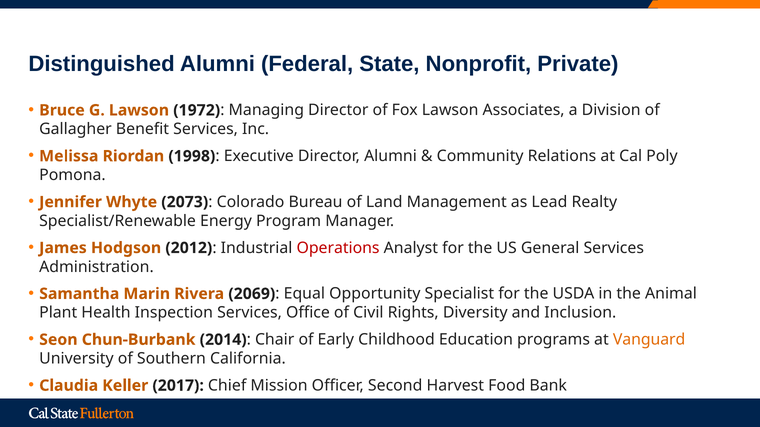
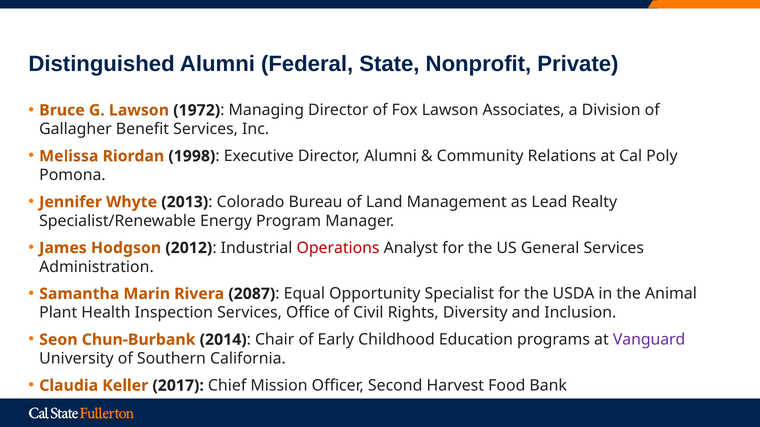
2073: 2073 -> 2013 (185, 202)
2069: 2069 -> 2087 (252, 294)
Vanguard colour: orange -> purple (649, 340)
